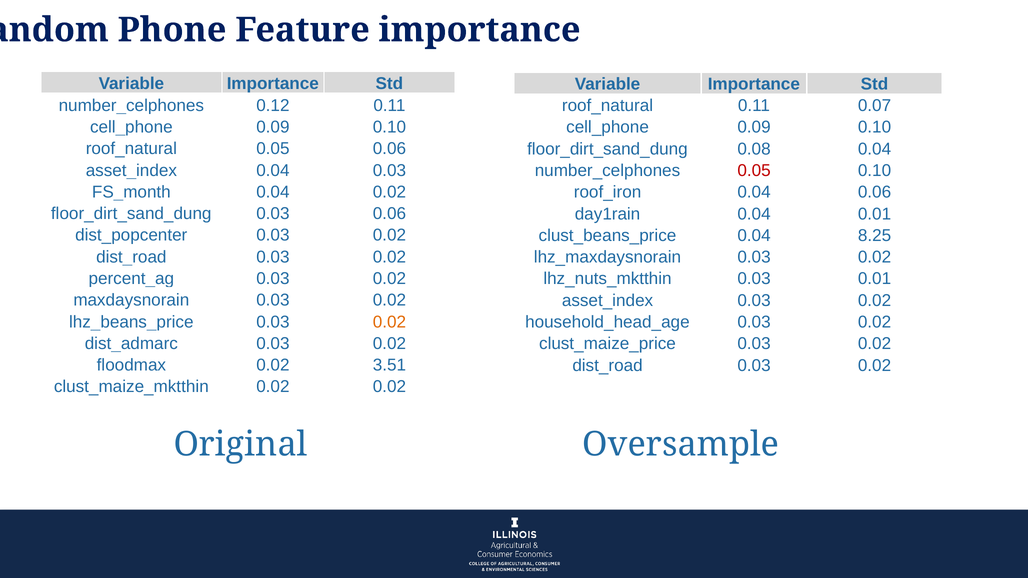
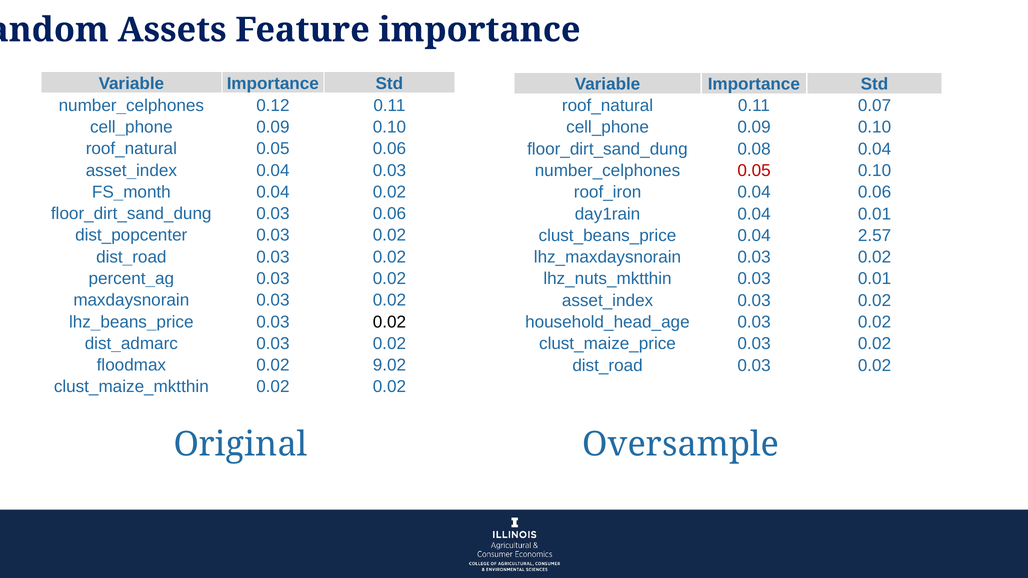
Phone: Phone -> Assets (172, 30)
8.25: 8.25 -> 2.57 (875, 236)
0.02 colour: orange -> black (389, 322)
3.51: 3.51 -> 9.02 (389, 365)
